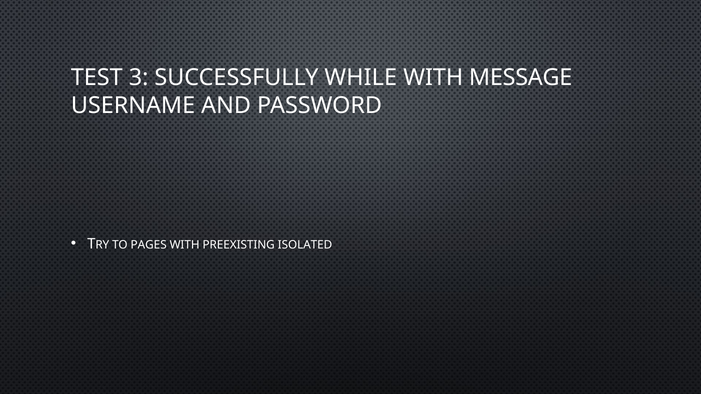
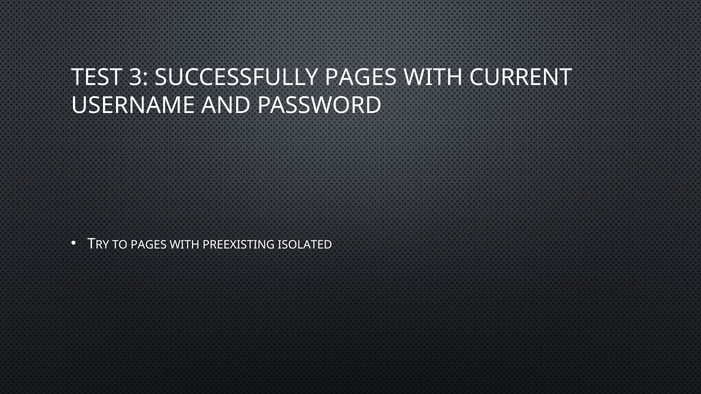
SUCCESSFULLY WHILE: WHILE -> PAGES (361, 77)
MESSAGE: MESSAGE -> CURRENT (521, 77)
